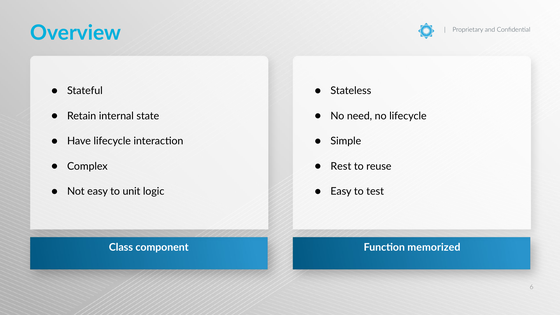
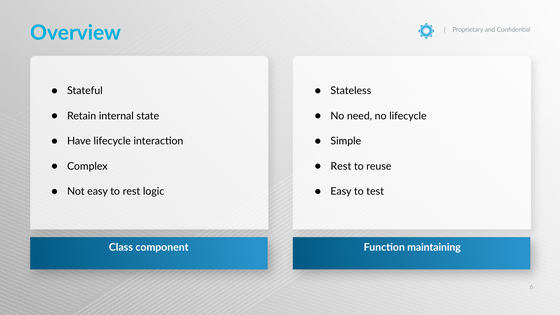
to unit: unit -> rest (131, 192)
memorized: memorized -> maintaining (434, 247)
